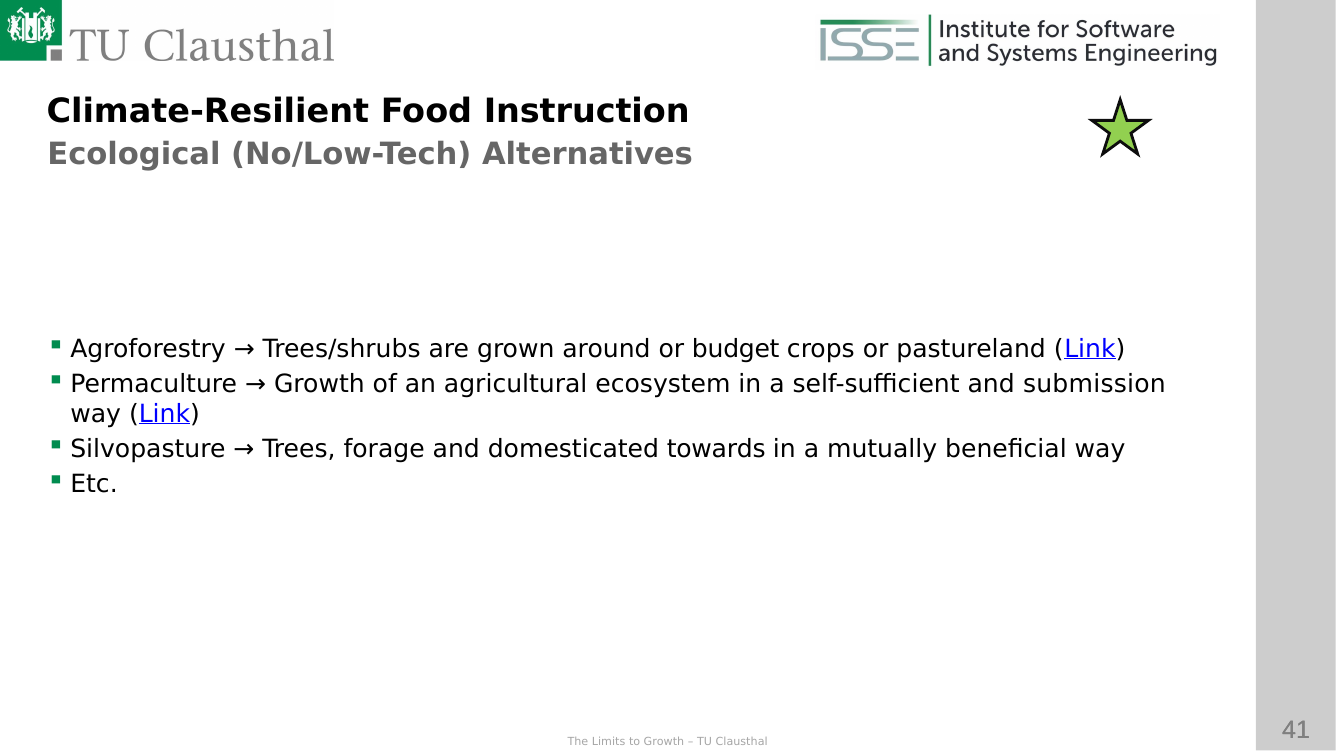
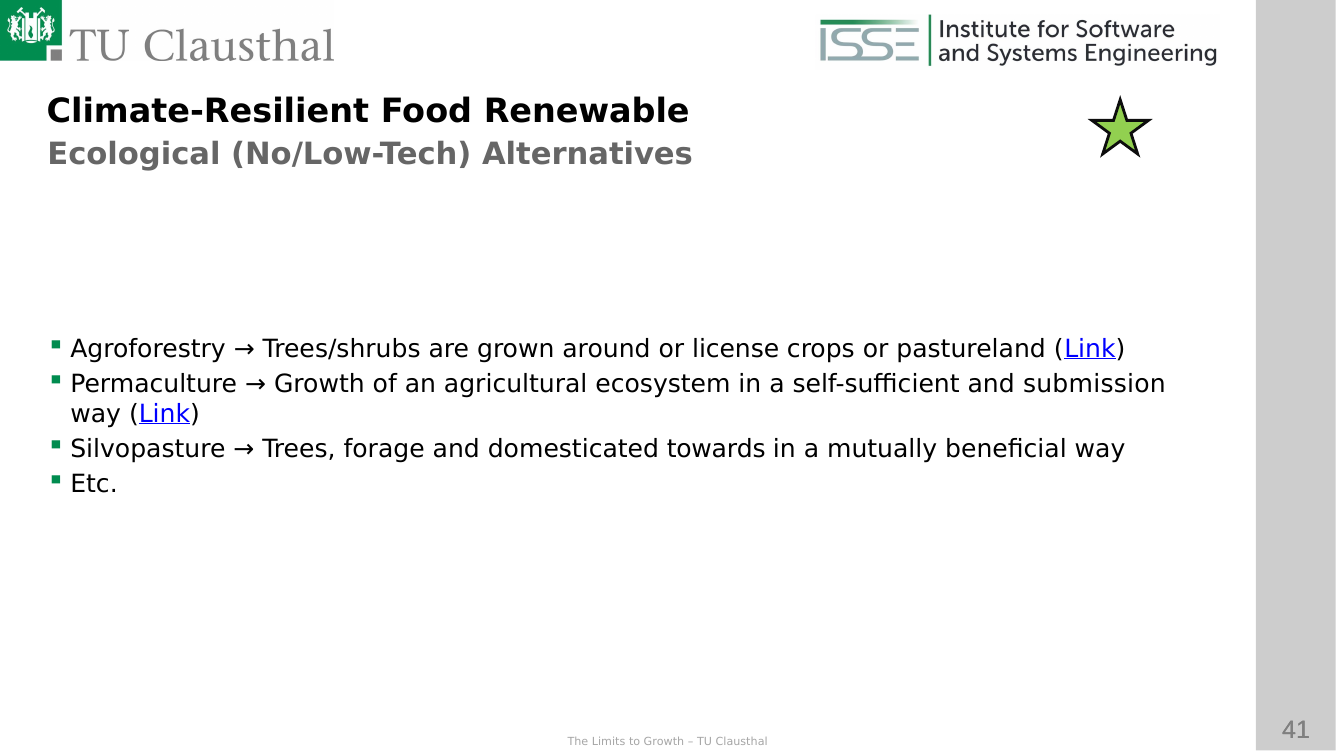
Instruction: Instruction -> Renewable (587, 111)
budget: budget -> license (736, 349)
